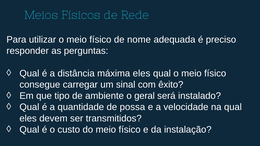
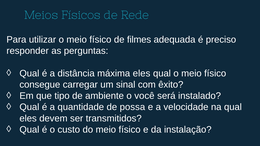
nome: nome -> filmes (139, 40)
geral: geral -> você (144, 96)
